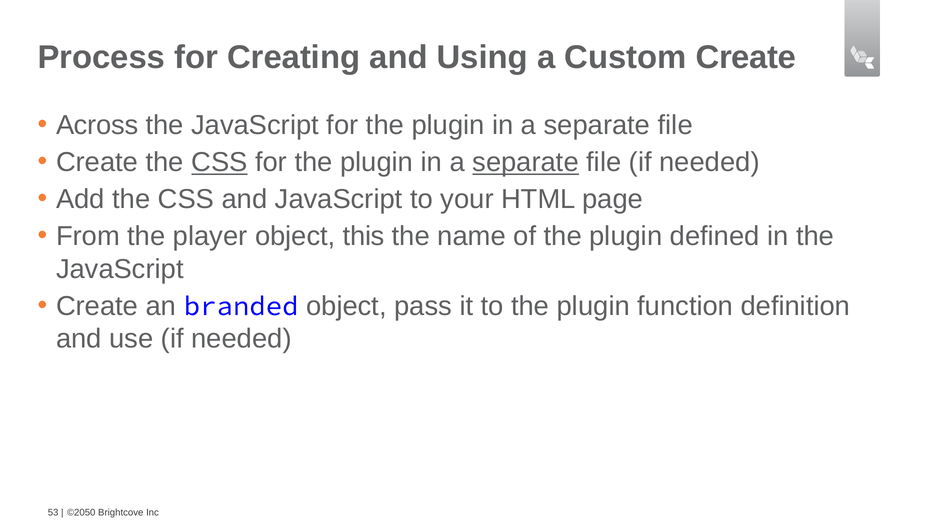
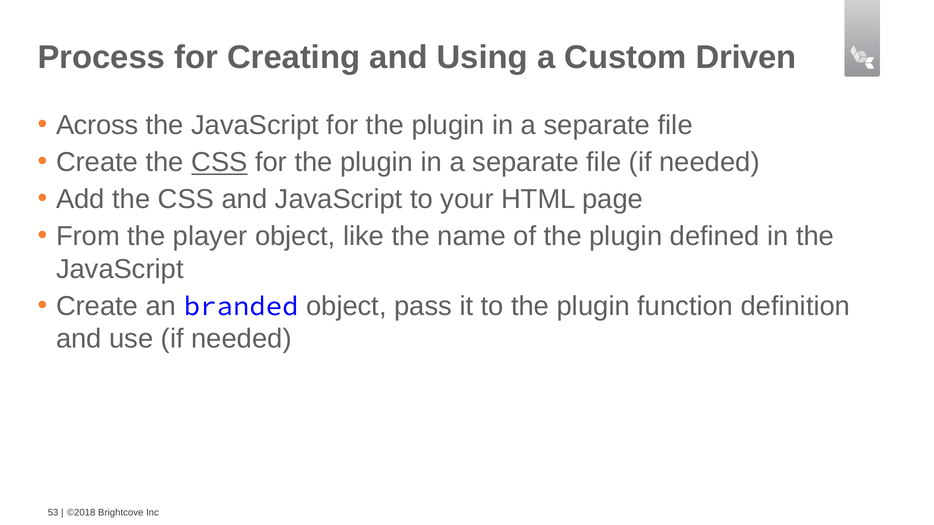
Custom Create: Create -> Driven (746, 58)
separate underline: present -> none (526, 163)
this: this -> like (364, 236)
©2050: ©2050 -> ©2018 (81, 513)
